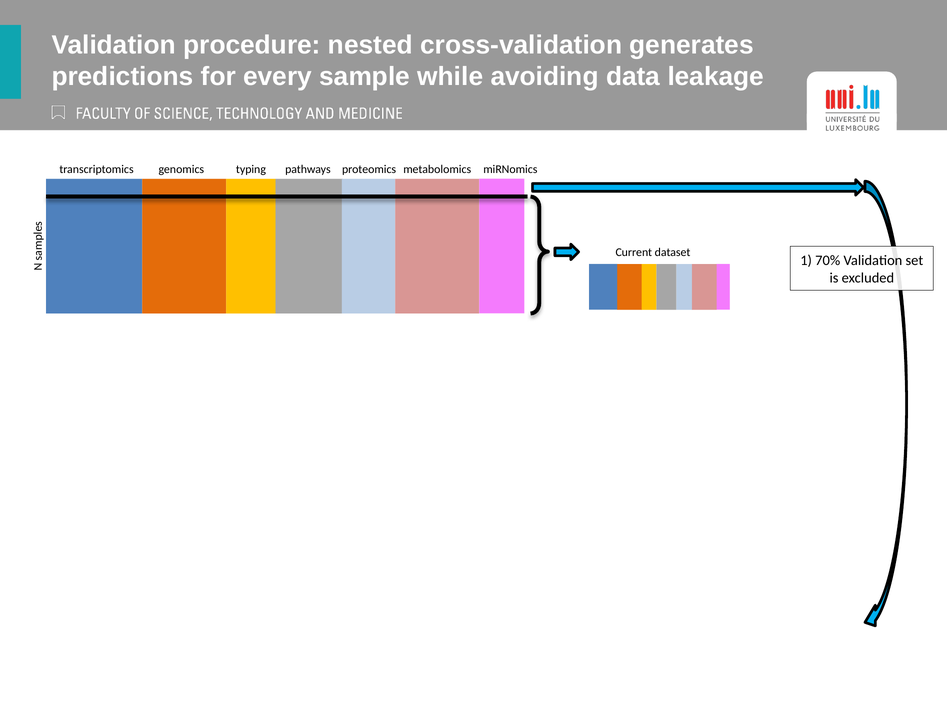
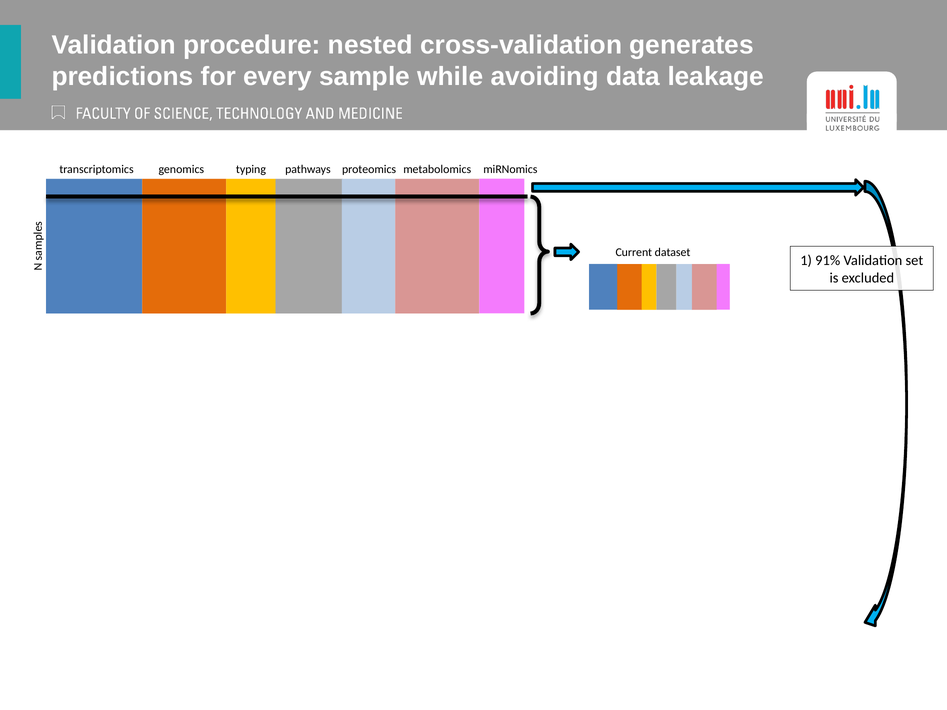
70%: 70% -> 91% (828, 261)
